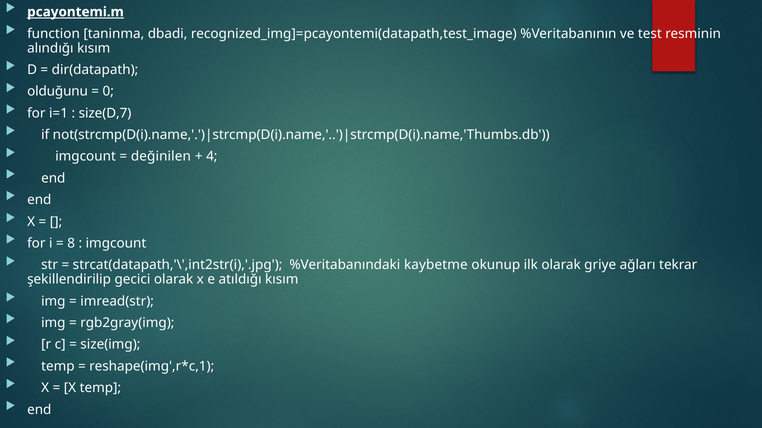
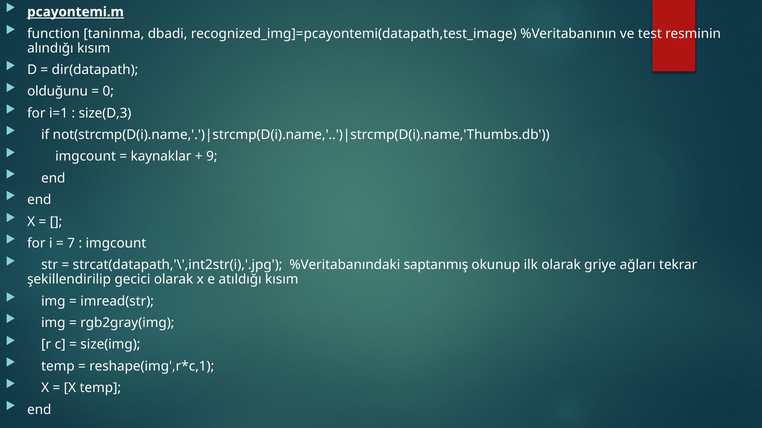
size(D,7: size(D,7 -> size(D,3 (105, 113)
değinilen: değinilen -> kaynaklar (161, 157)
4: 4 -> 9 (212, 157)
8: 8 -> 7 (71, 244)
kaybetme: kaybetme -> saptanmış (436, 265)
